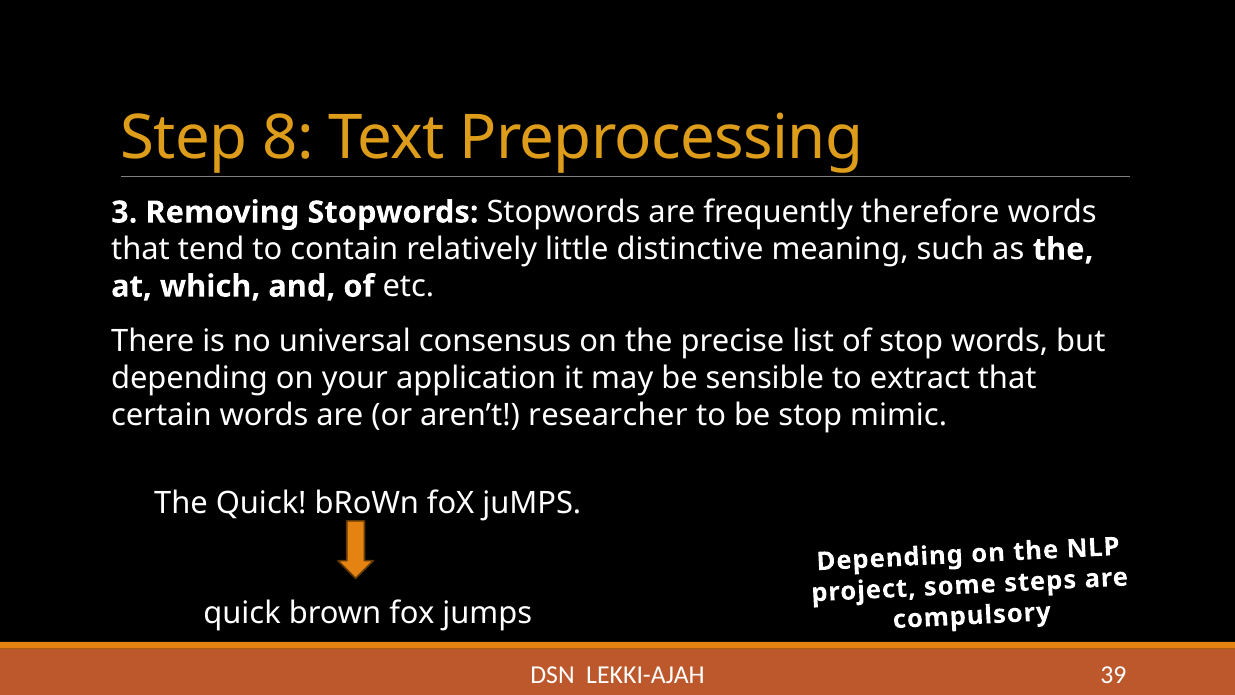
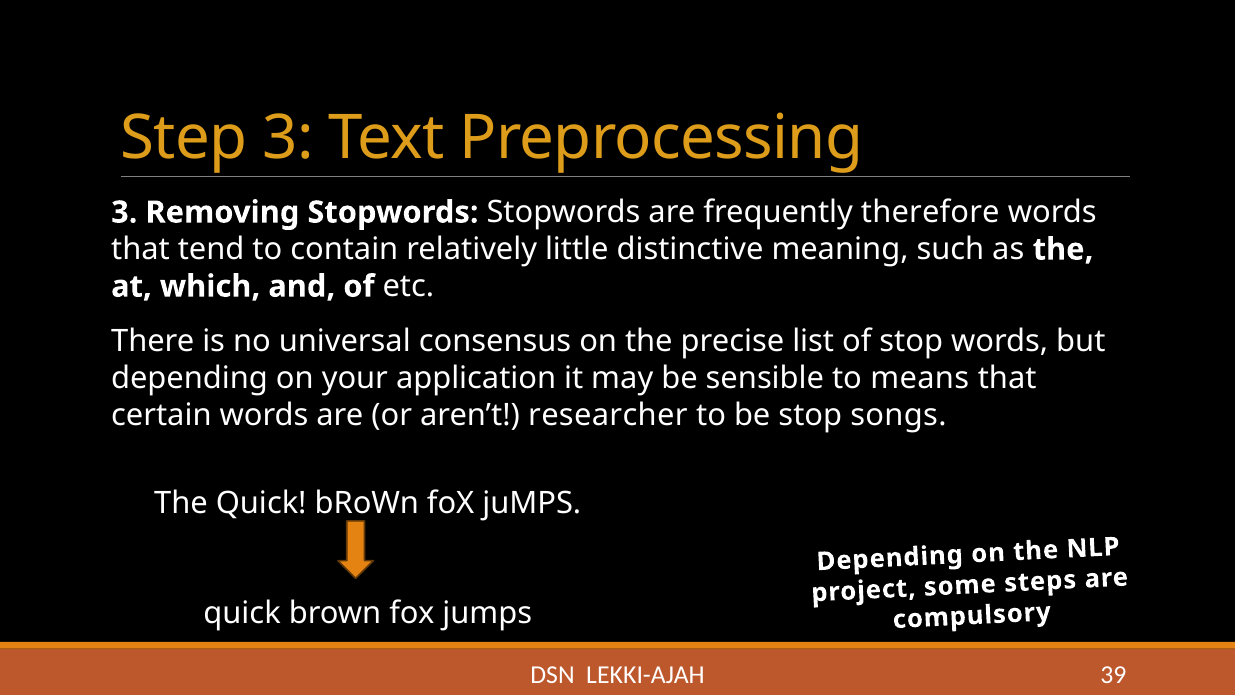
Step 8: 8 -> 3 (288, 138)
extract: extract -> means (920, 379)
mimic: mimic -> songs (898, 416)
